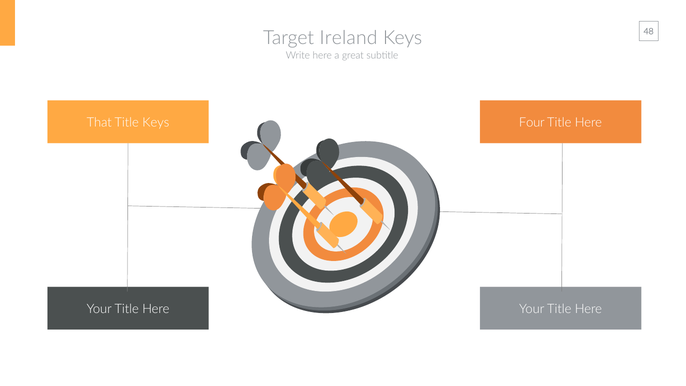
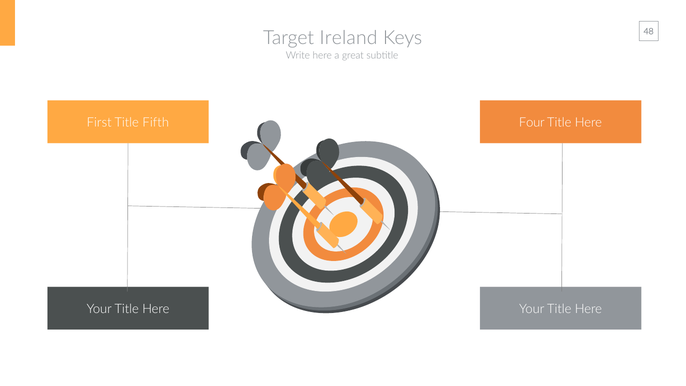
That: That -> First (99, 123)
Title Keys: Keys -> Fifth (156, 123)
